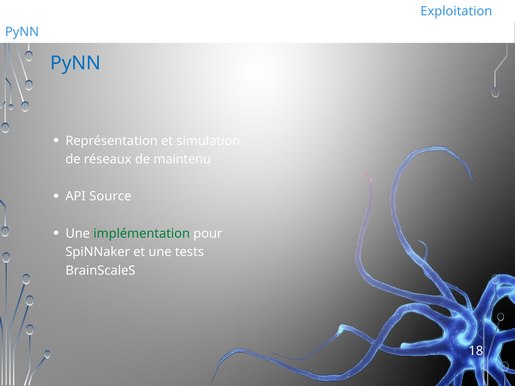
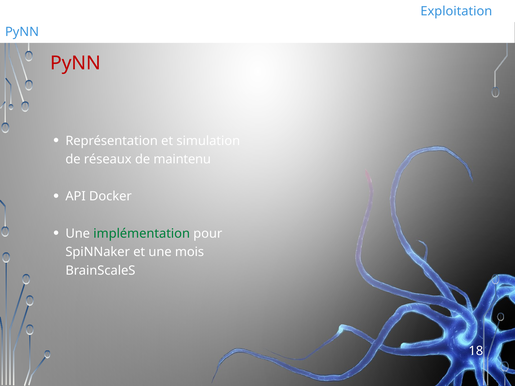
PyNN colour: blue -> red (76, 63)
Source: Source -> Docker (110, 197)
tests: tests -> mois (189, 252)
